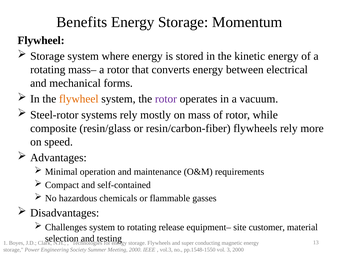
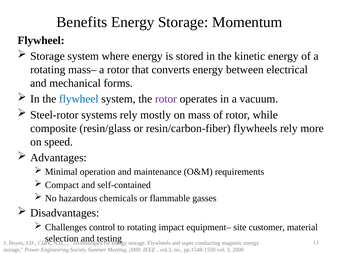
flywheel colour: orange -> blue (79, 99)
Challenges system: system -> control (102, 227)
release: release -> impact (171, 227)
